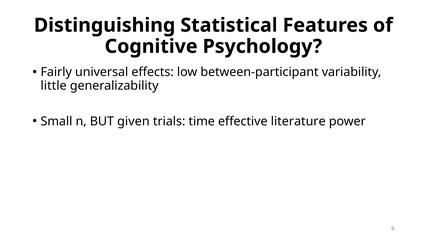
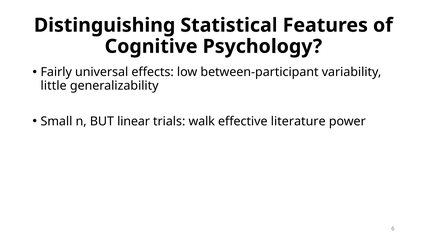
given: given -> linear (134, 121)
time: time -> walk (202, 121)
